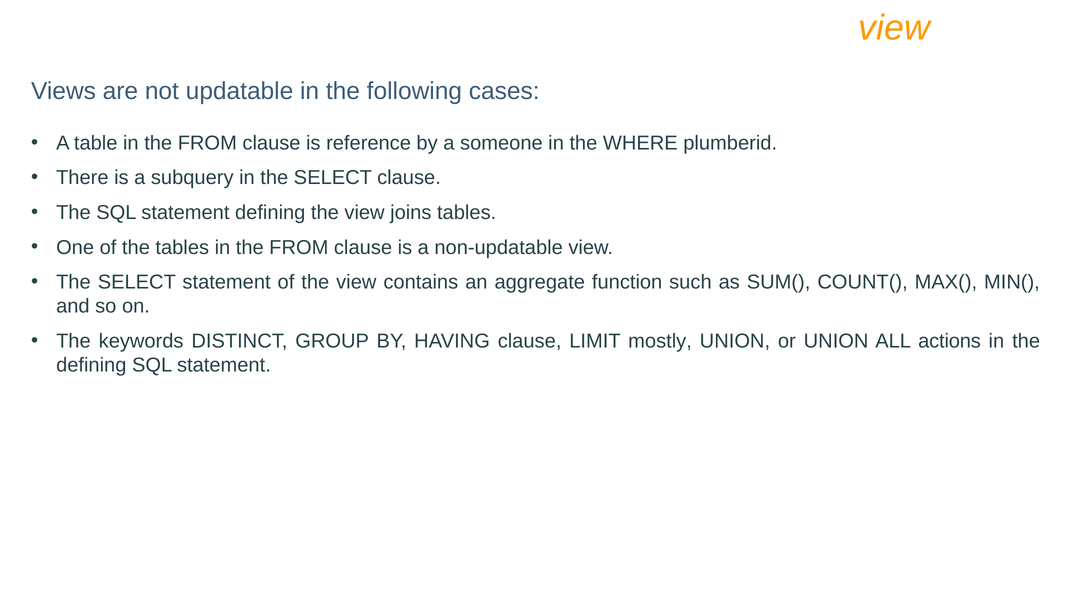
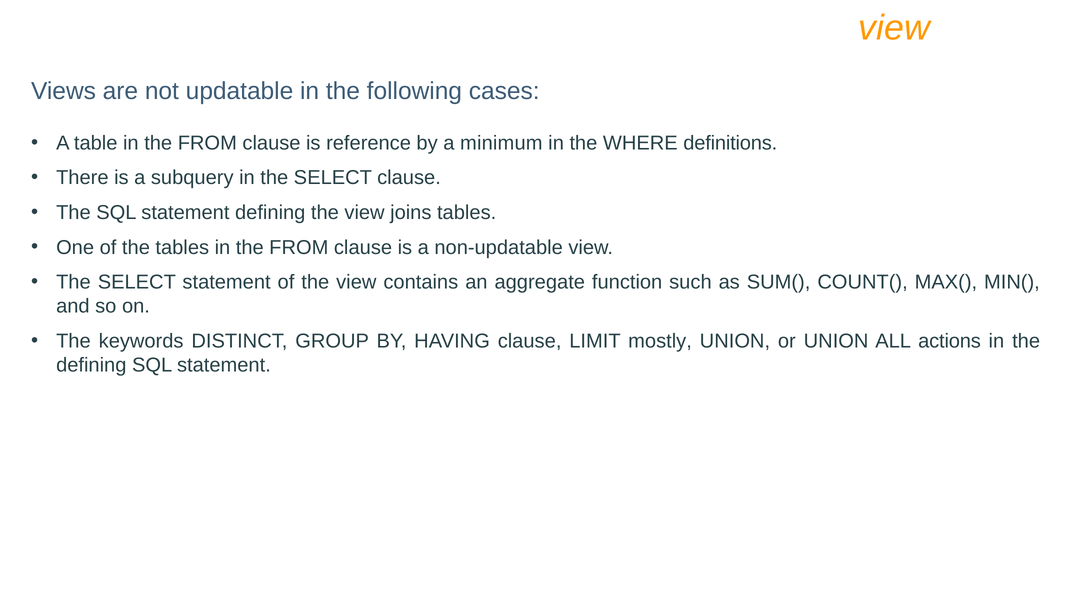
someone: someone -> minimum (501, 143)
plumberid: plumberid -> definitions (730, 143)
